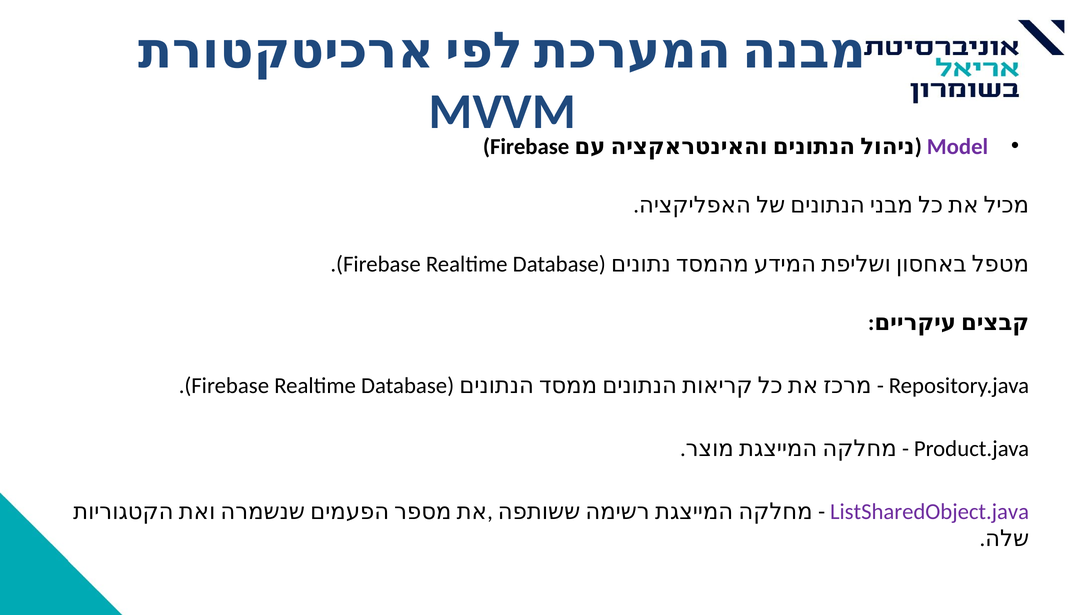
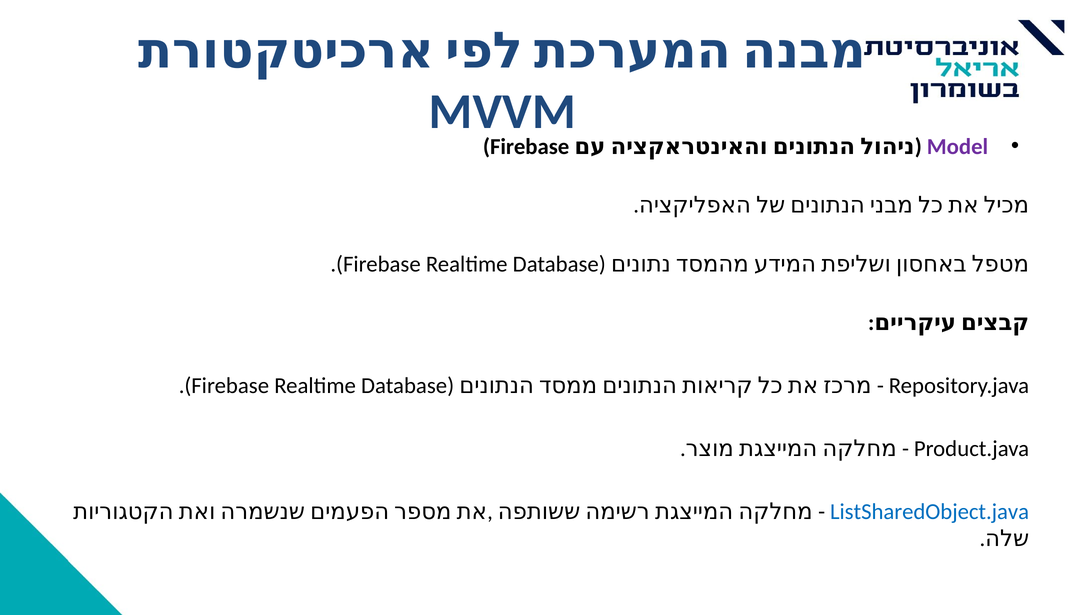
ListSharedObject.java colour: purple -> blue (930, 511)
